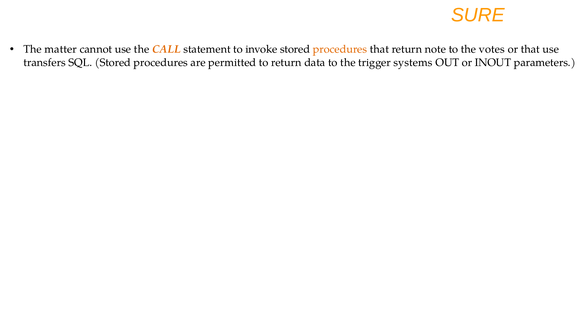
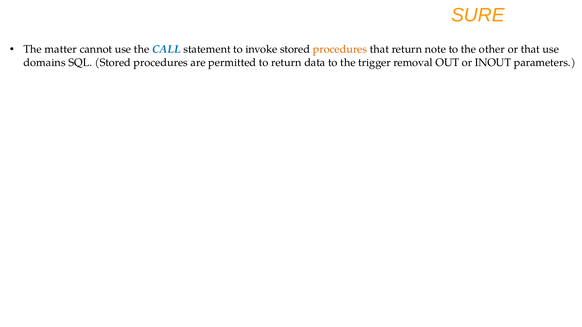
CALL colour: orange -> blue (166, 49)
votes: votes -> other (492, 49)
transfers: transfers -> domains (45, 63)
systems: systems -> removal (413, 63)
